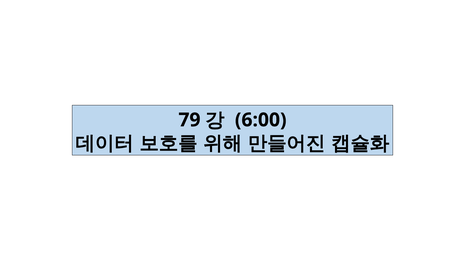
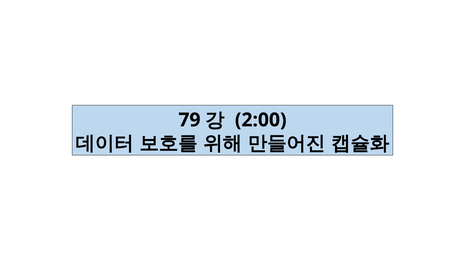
6:00: 6:00 -> 2:00 (261, 120)
